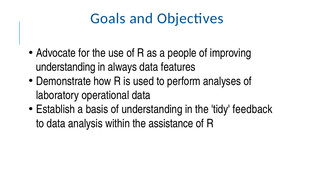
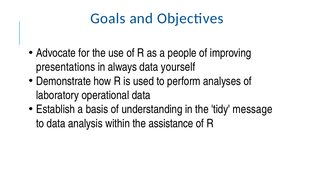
understanding: understanding -> presentations (66, 67)
features: features -> yourself (178, 67)
feedback: feedback -> message (253, 109)
